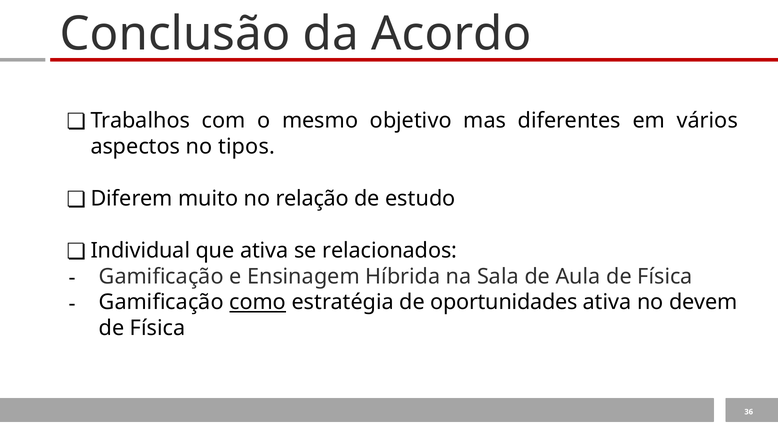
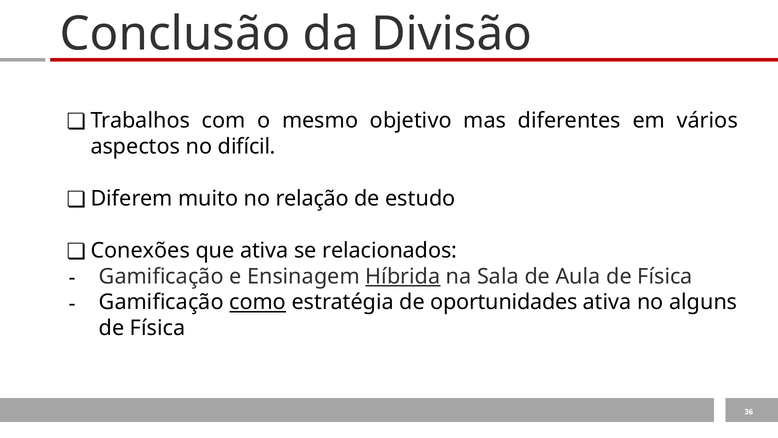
Acordo: Acordo -> Divisão (452, 34)
tipos: tipos -> difícil (247, 146)
Individual: Individual -> Conexões (140, 250)
Híbrida underline: none -> present (403, 276)
devem: devem -> alguns (703, 302)
